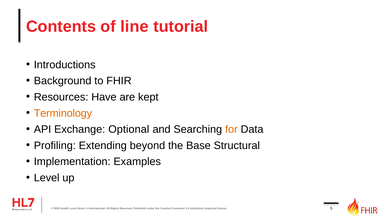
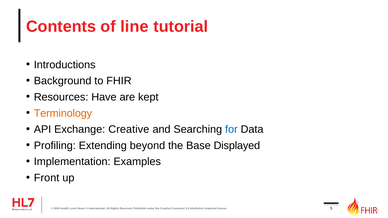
Exchange Optional: Optional -> Creative (129, 130)
for colour: orange -> blue (231, 130)
Structural: Structural -> Displayed (237, 146)
Level: Level -> Front (47, 178)
